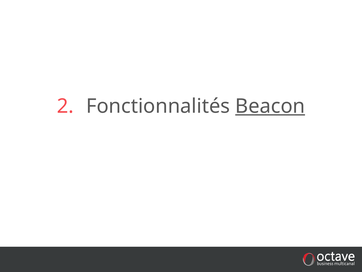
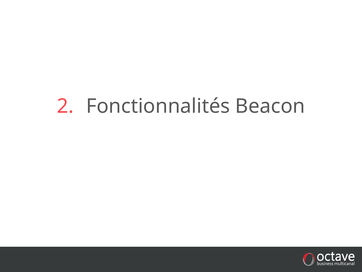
Beacon underline: present -> none (270, 106)
